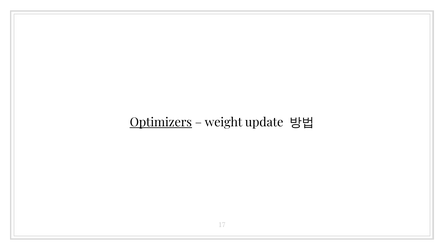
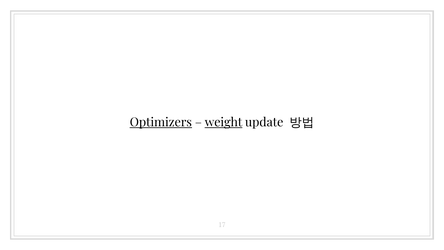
weight underline: none -> present (224, 122)
